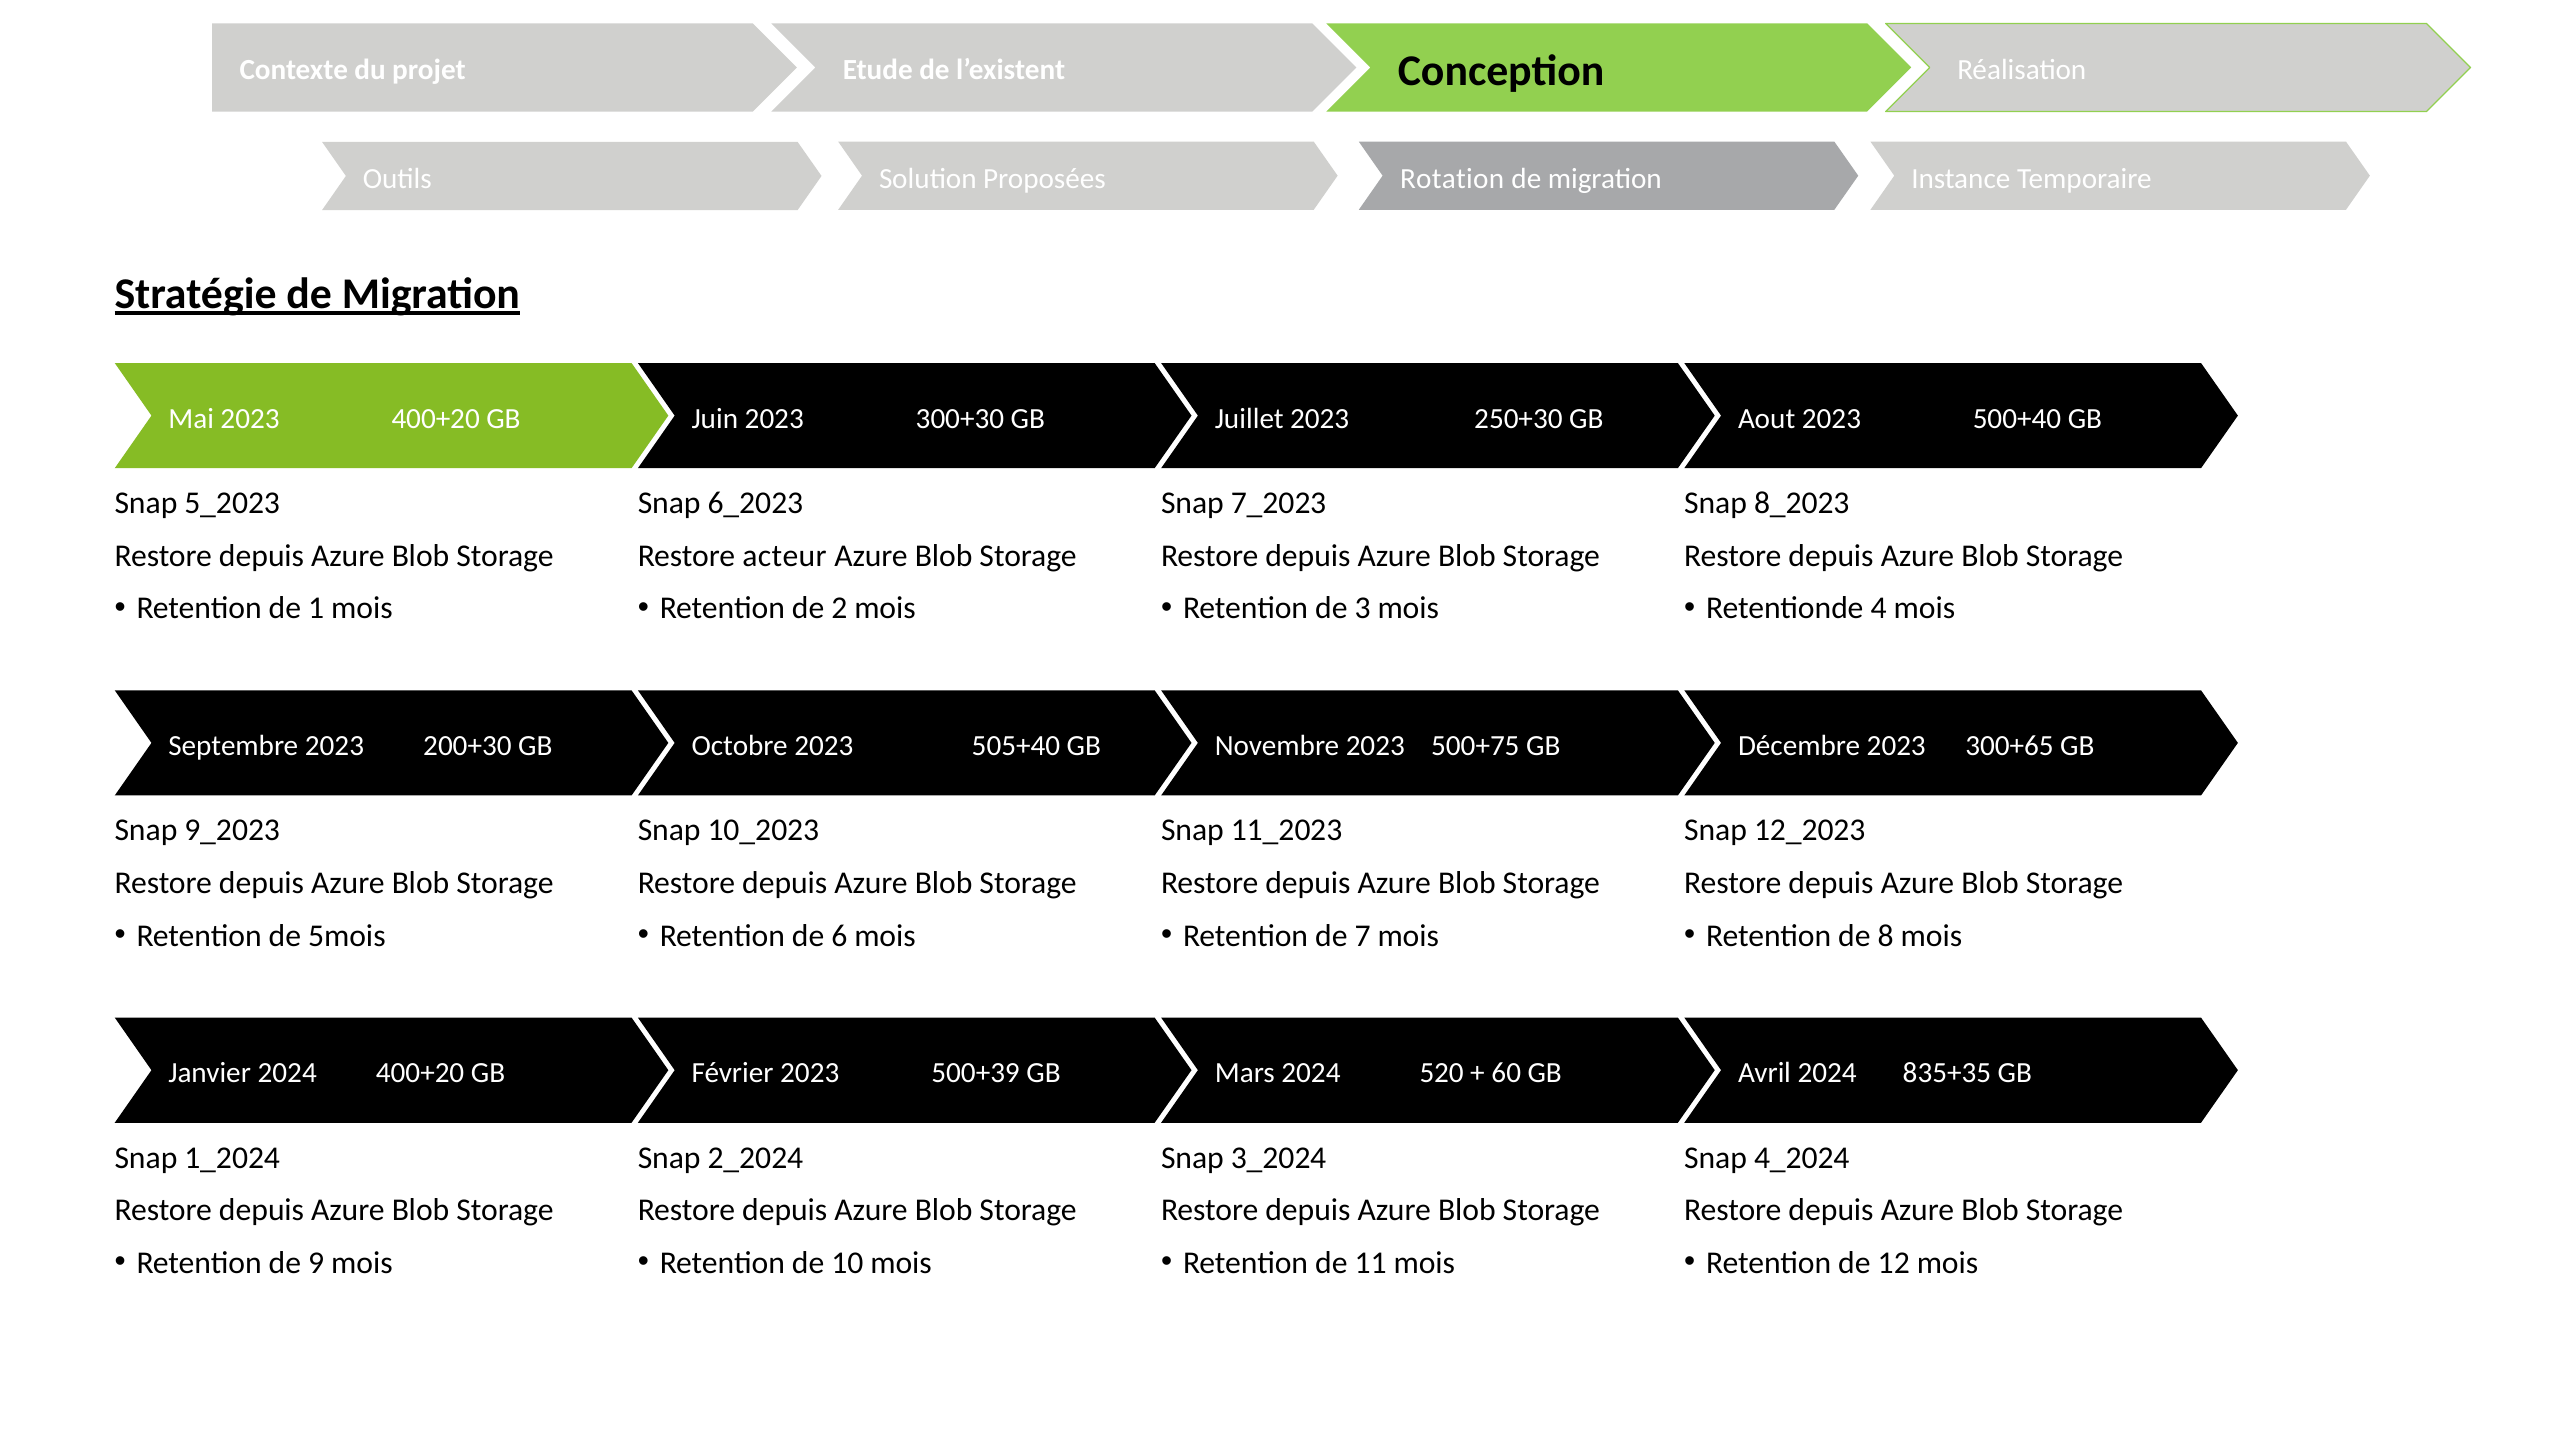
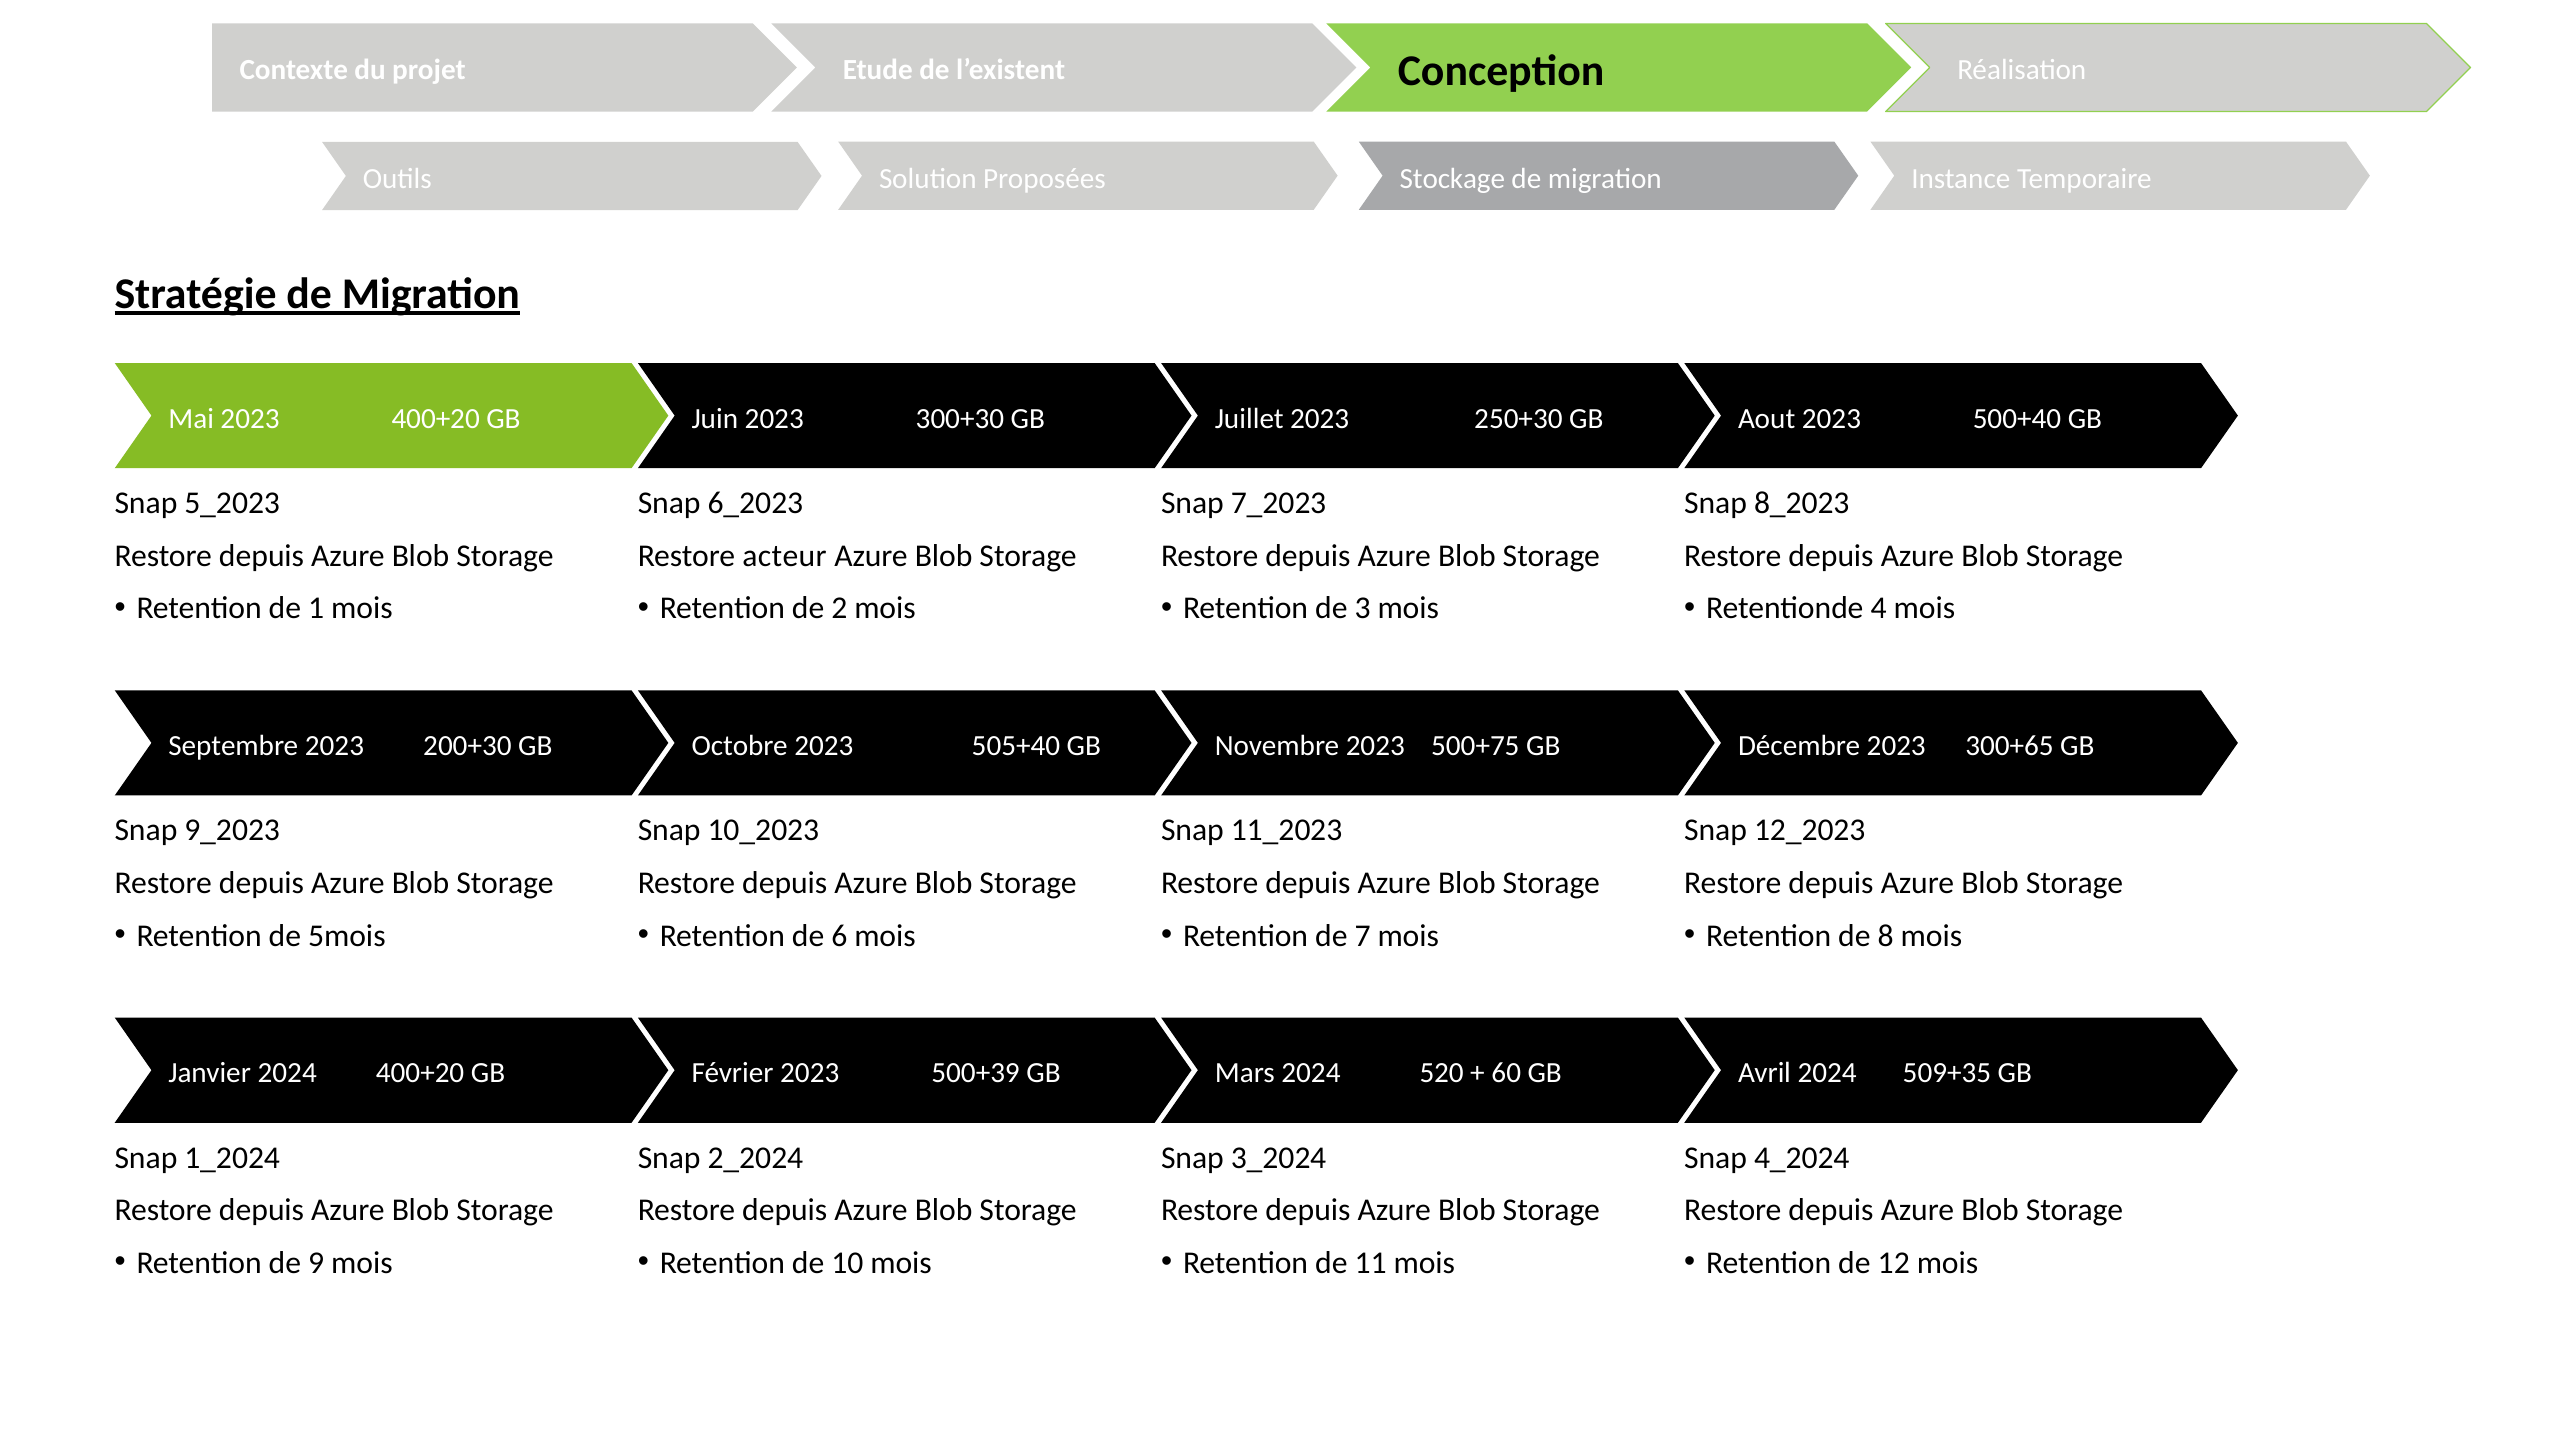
Rotation: Rotation -> Stockage (1452, 179)
835+35: 835+35 -> 509+35 (1947, 1073)
